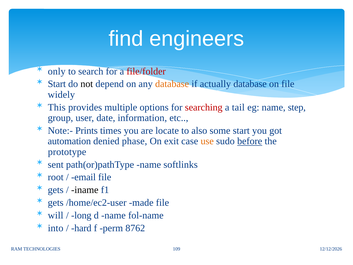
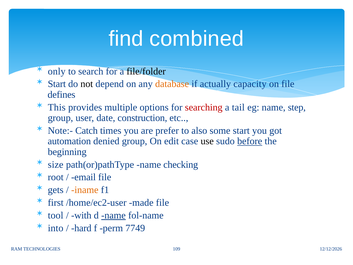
engineers: engineers -> combined (197, 39)
file/folder colour: red -> black (146, 71)
actually database: database -> capacity (250, 84)
widely: widely -> defines (61, 95)
information: information -> construction (142, 118)
Prints: Prints -> Catch (87, 130)
locate: locate -> prefer (167, 130)
denied phase: phase -> group (135, 141)
exit: exit -> edit (172, 141)
use colour: orange -> black (207, 141)
prototype: prototype -> beginning (67, 152)
sent: sent -> size (56, 164)
softlinks: softlinks -> checking (181, 164)
iname colour: black -> orange (85, 190)
gets: gets -> first (56, 202)
will: will -> tool (56, 215)
long: long -> with (81, 215)
name underline: none -> present (113, 215)
8762: 8762 -> 7749 (135, 228)
